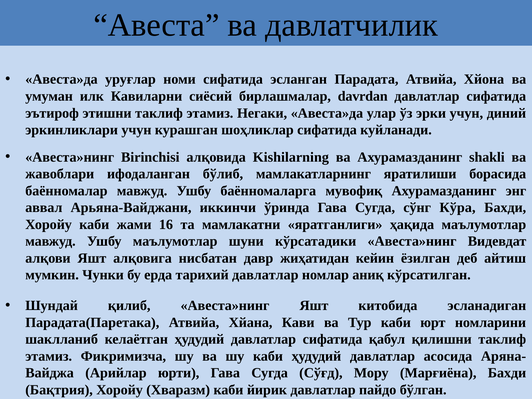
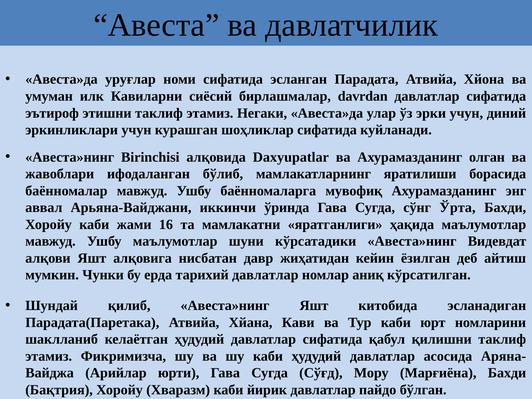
Kishilarning: Kishilarning -> Daxyupatlar (291, 157)
shakli: shakli -> олган (487, 157)
Кўра: Кўра -> Ўрта (458, 208)
